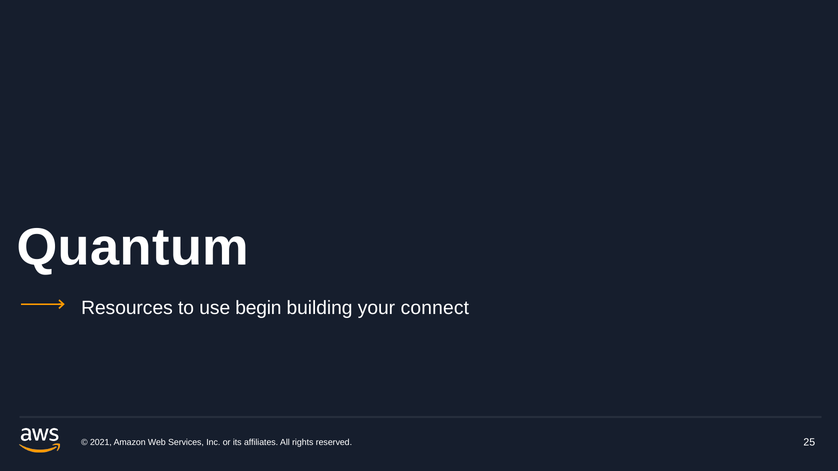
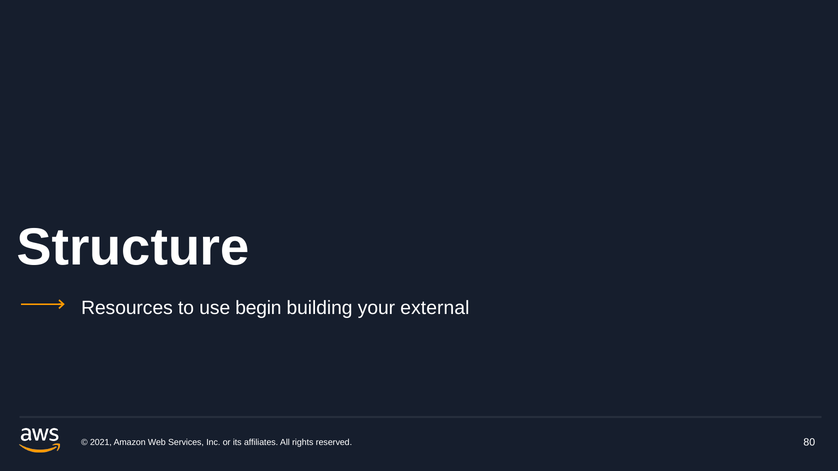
Quantum: Quantum -> Structure (133, 248)
connect: connect -> external (435, 308)
25: 25 -> 80 (809, 443)
